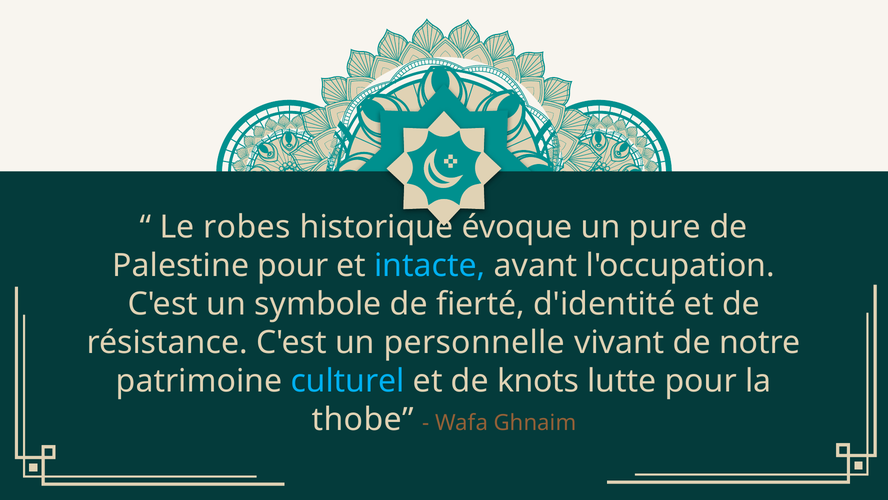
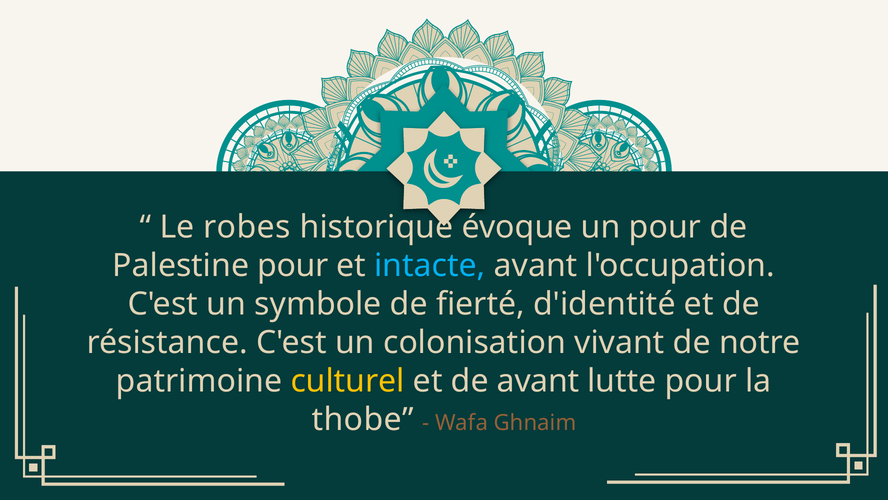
un pure: pure -> pour (665, 227)
personnelle: personnelle -> colonisation (475, 342)
culturel colour: light blue -> yellow (348, 381)
de knots: knots -> avant (538, 381)
